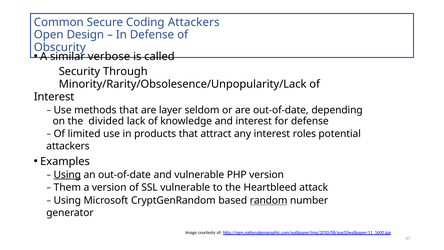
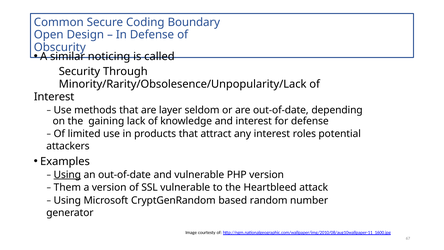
Coding Attackers: Attackers -> Boundary (194, 22)
verbose: verbose -> noticing (109, 56)
divided: divided -> gaining (106, 121)
random underline: present -> none (269, 200)
